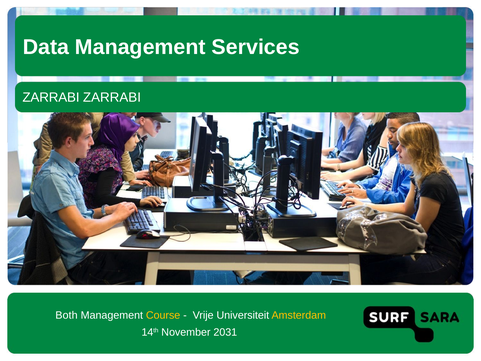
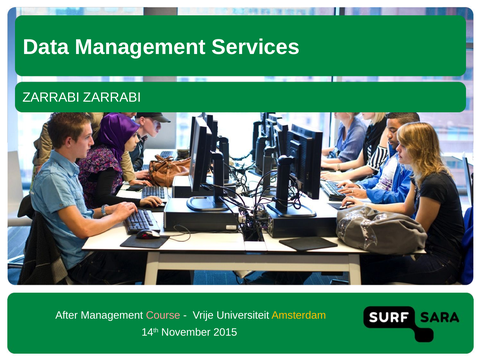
Both: Both -> After (67, 315)
Course colour: yellow -> pink (163, 315)
2031: 2031 -> 2015 (225, 332)
